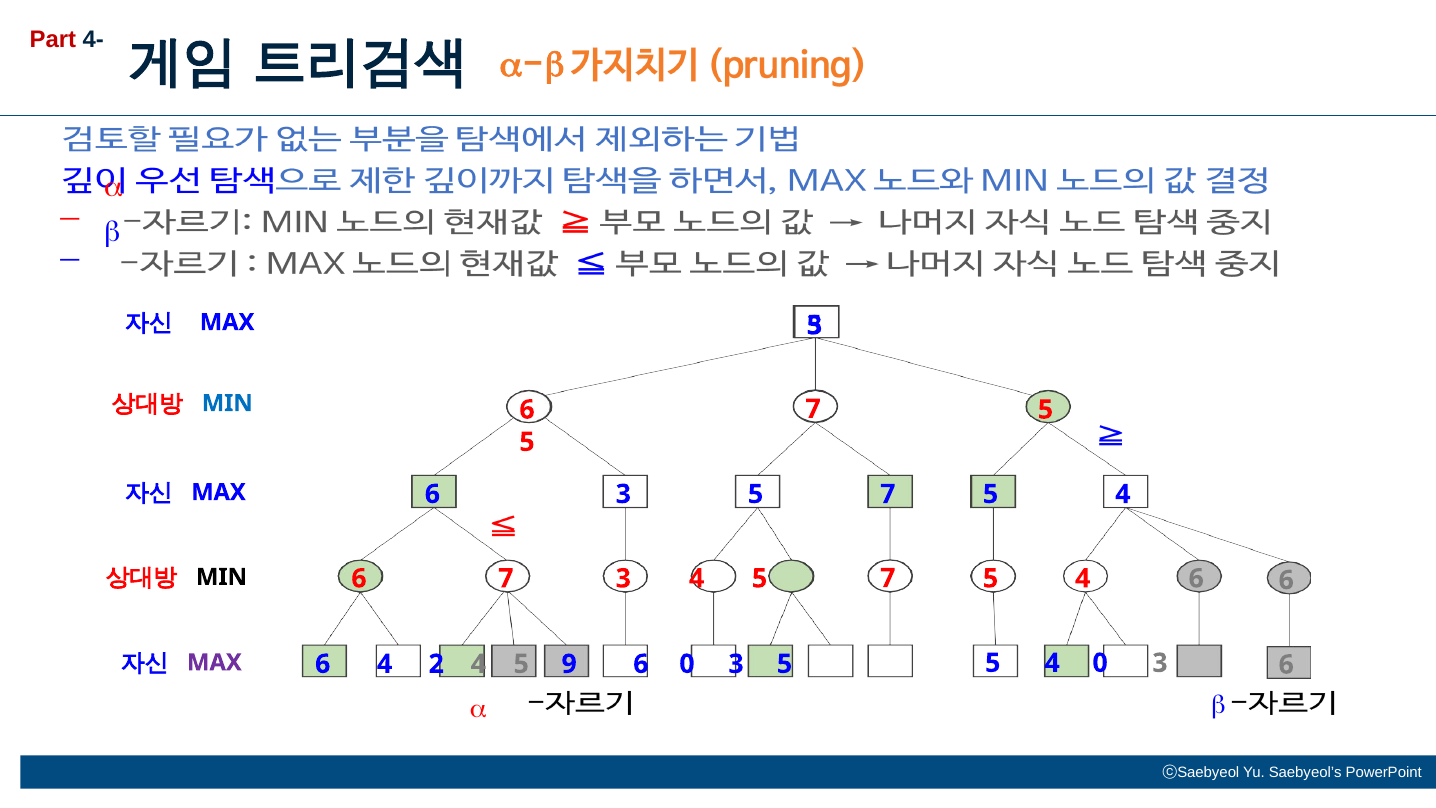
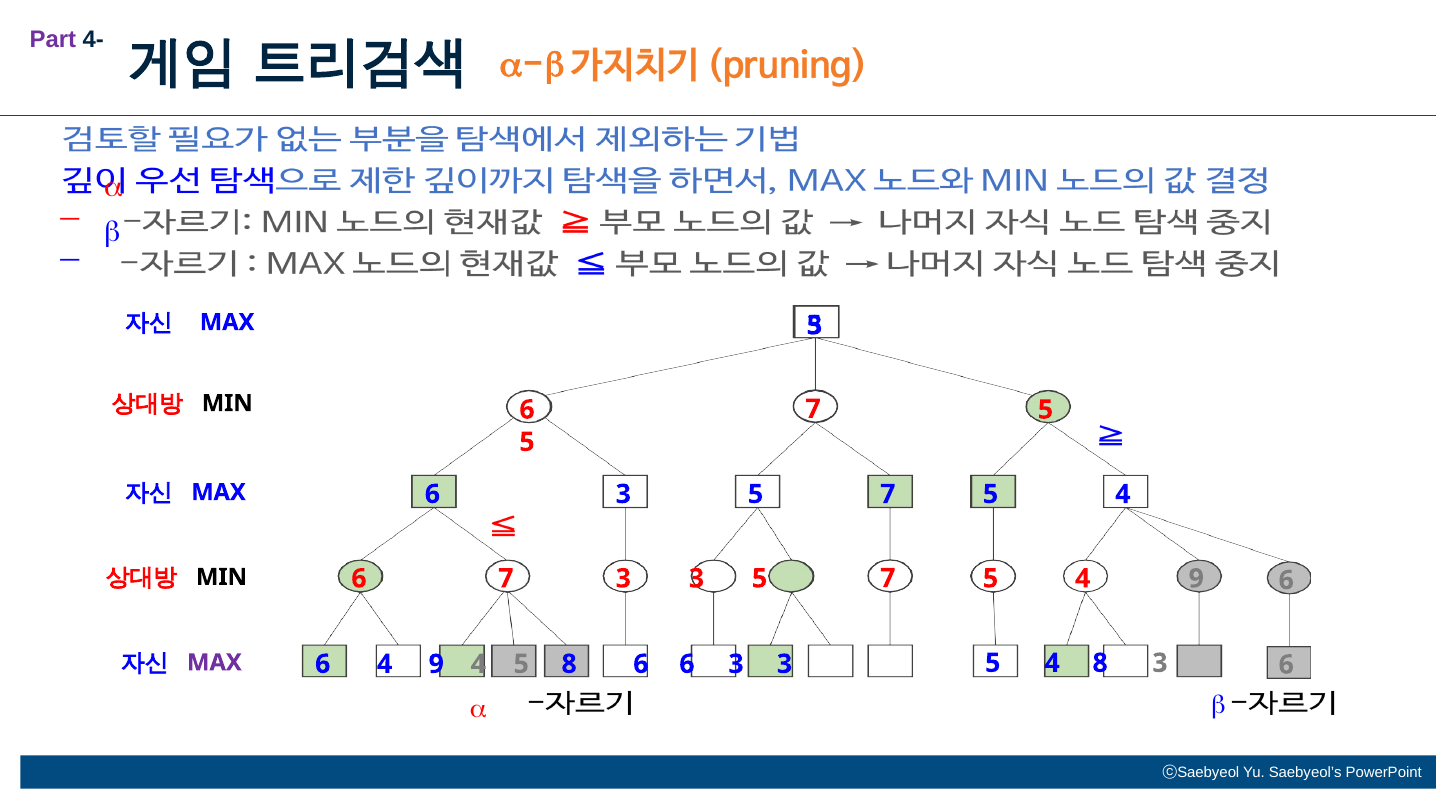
Part colour: red -> purple (53, 40)
MIN colour: blue -> black (227, 403)
4: 4 -> 3 (697, 578)
6: 6 -> 9 (1196, 578)
4 0: 0 -> 8 (1100, 663)
6 4 2: 2 -> 9 (436, 664)
5 9: 9 -> 8 (569, 664)
0: 0 -> 6 (687, 664)
5: 5 -> 3 (785, 664)
